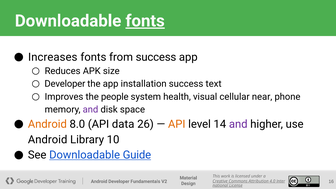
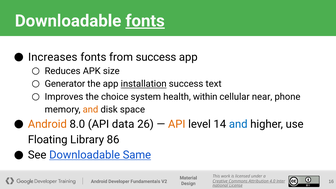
Developer: Developer -> Generator (65, 84)
installation underline: none -> present (144, 84)
people: people -> choice (115, 97)
visual: visual -> within (205, 97)
and colour: purple -> orange (90, 110)
and colour: purple -> blue (238, 124)
Android: Android -> Floating (48, 140)
10: 10 -> 86 (113, 140)
Guide: Guide -> Same (137, 155)
